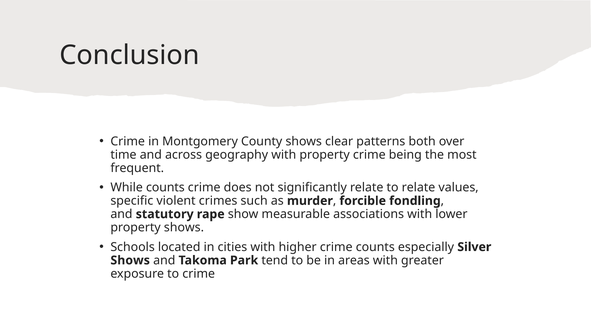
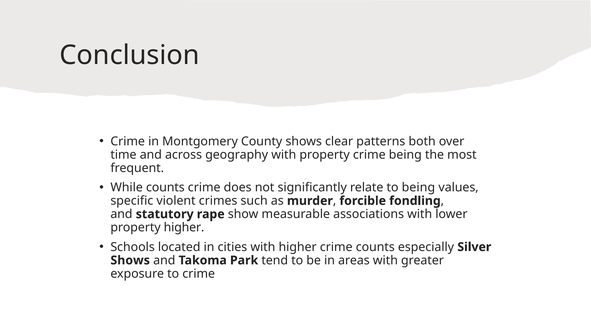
to relate: relate -> being (418, 187)
property shows: shows -> higher (184, 227)
